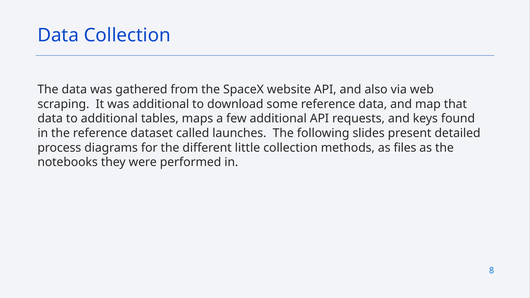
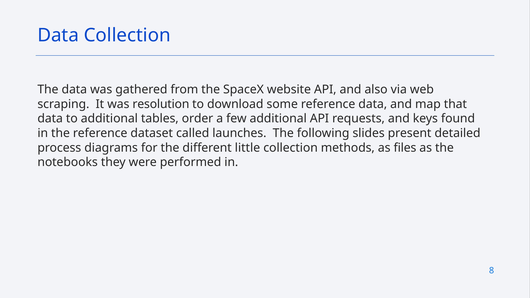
was additional: additional -> resolution (161, 104)
maps: maps -> order (198, 119)
